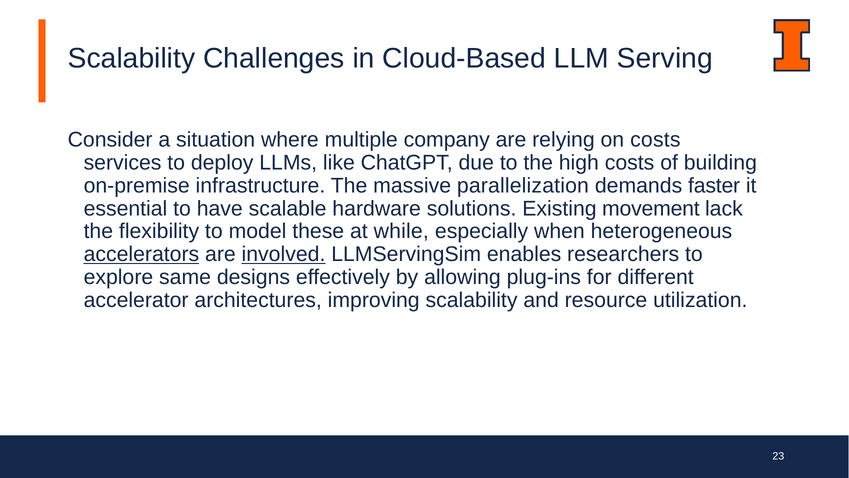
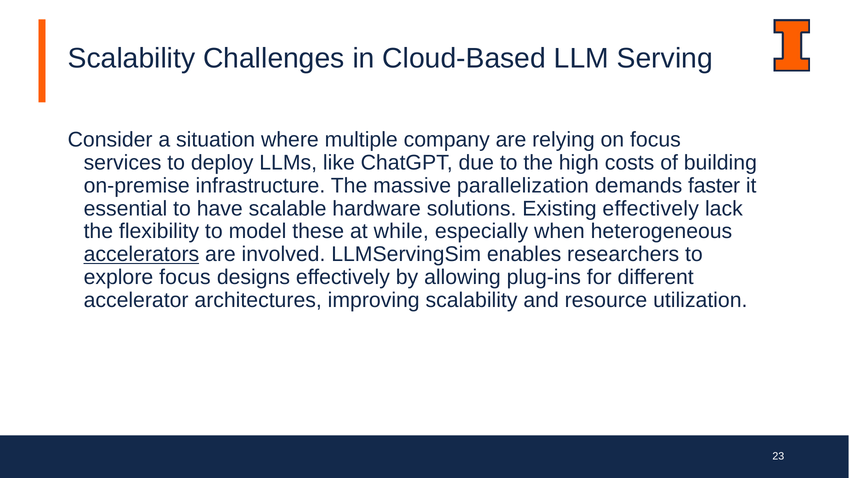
on costs: costs -> focus (655, 140)
Existing movement: movement -> effectively (651, 208)
involved underline: present -> none (283, 254)
explore same: same -> focus (185, 277)
